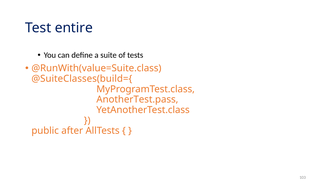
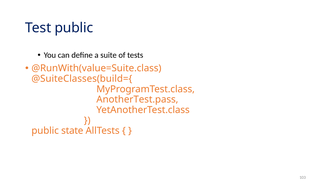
Test entire: entire -> public (74, 28)
after: after -> state (72, 131)
